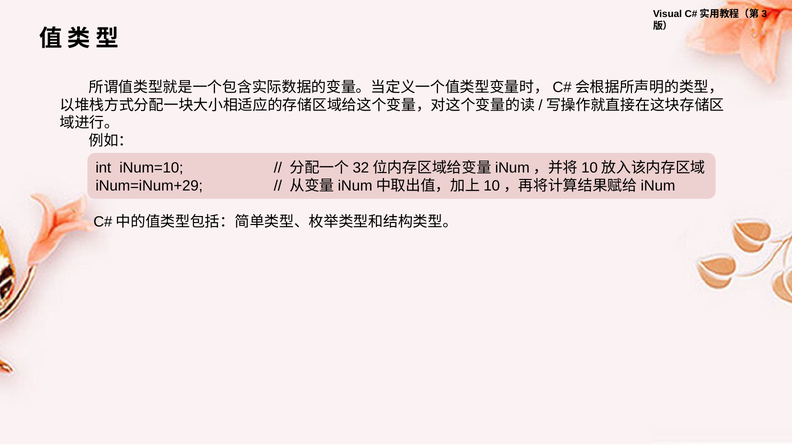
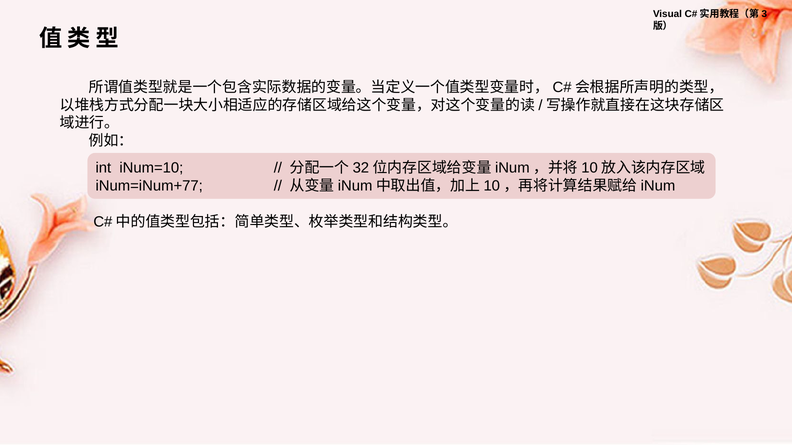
iNum=iNum+29: iNum=iNum+29 -> iNum=iNum+77 (149, 186)
